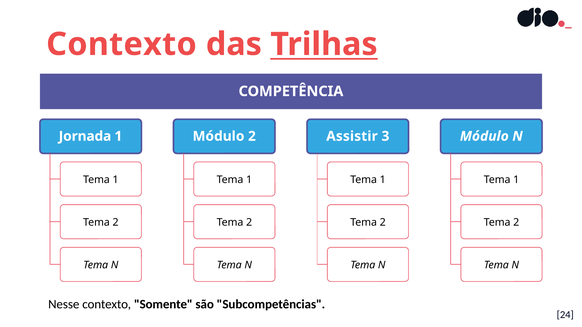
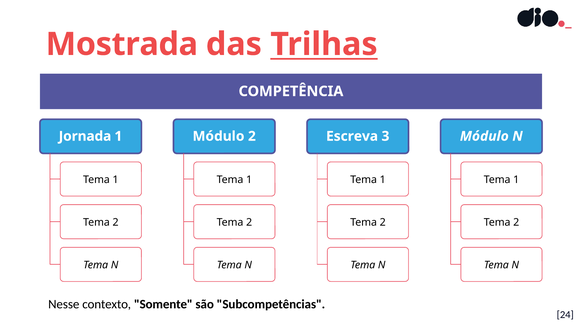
Contexto: Contexto -> Mostrada (122, 44)
Assistir: Assistir -> Escreva (352, 136)
